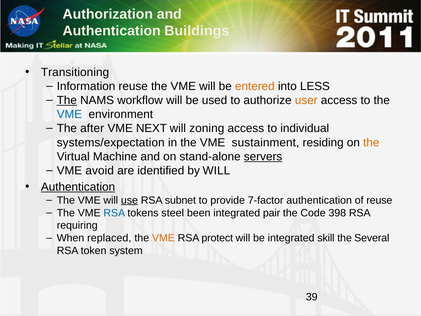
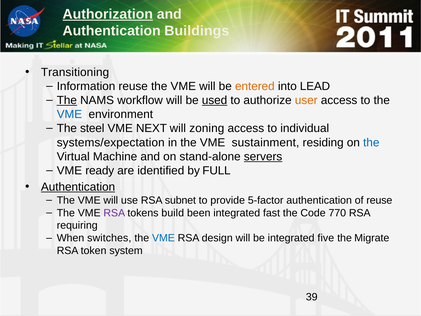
Authorization underline: none -> present (108, 14)
LESS: LESS -> LEAD (315, 86)
used underline: none -> present (215, 100)
after: after -> steel (92, 128)
the colour: orange -> blue (371, 142)
avoid: avoid -> ready (100, 170)
by WILL: WILL -> FULL (217, 170)
use underline: present -> none (129, 200)
7-factor: 7-factor -> 5-factor (266, 200)
RSA colour: blue -> purple (114, 213)
steel: steel -> build (173, 213)
pair: pair -> fast (272, 213)
398: 398 -> 770 (337, 213)
replaced: replaced -> switches (109, 238)
VME colour: orange -> blue (163, 238)
protect: protect -> design (217, 238)
skill: skill -> five (326, 238)
Several: Several -> Migrate (372, 238)
